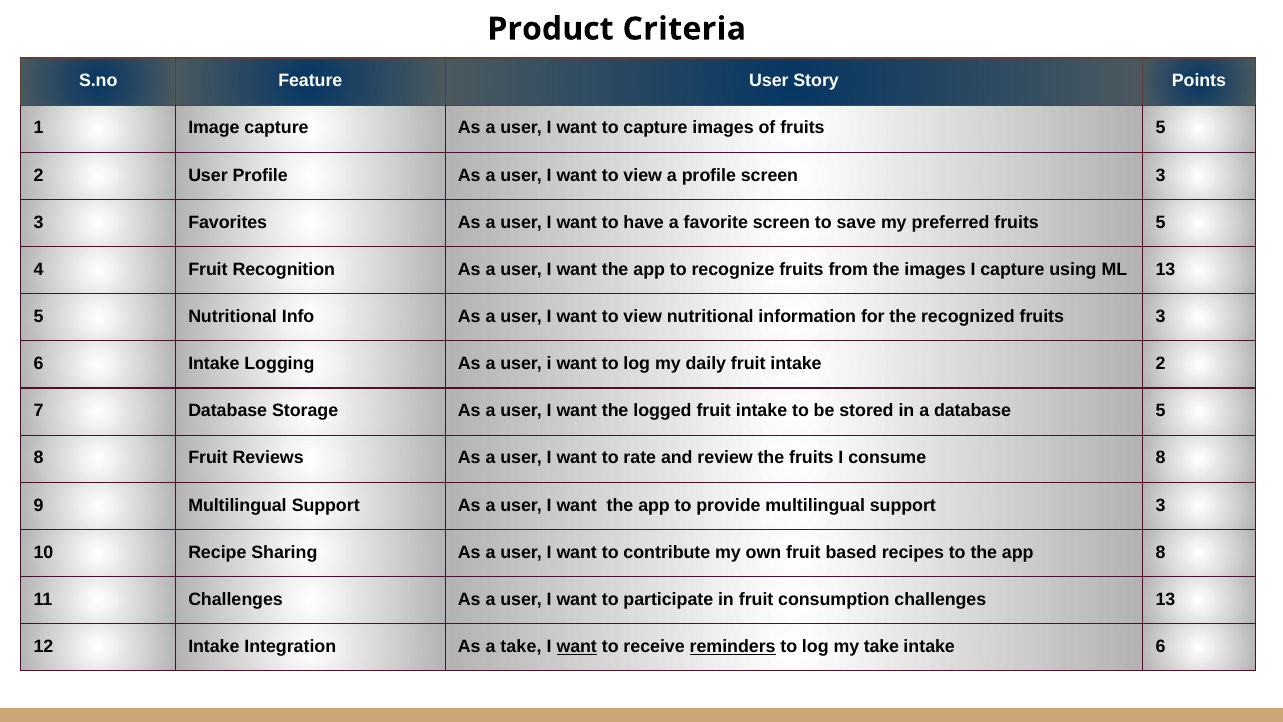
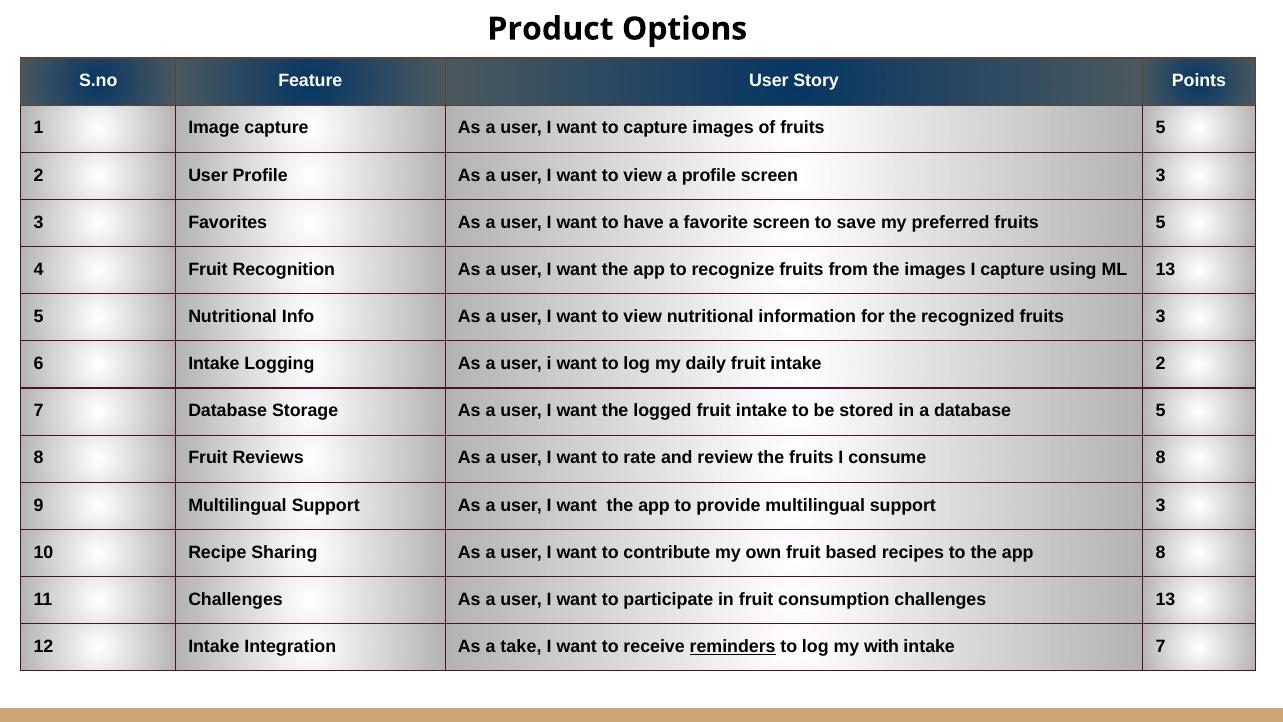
Criteria: Criteria -> Options (685, 29)
want underline: present -> none (577, 646)
my take: take -> with (882, 646)
intake 6: 6 -> 7 (1161, 646)
